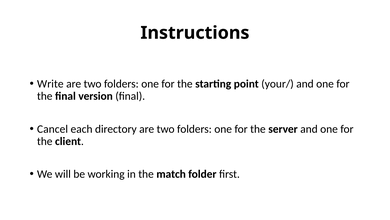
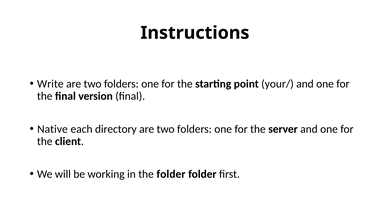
Cancel: Cancel -> Native (53, 129)
the match: match -> folder (171, 174)
